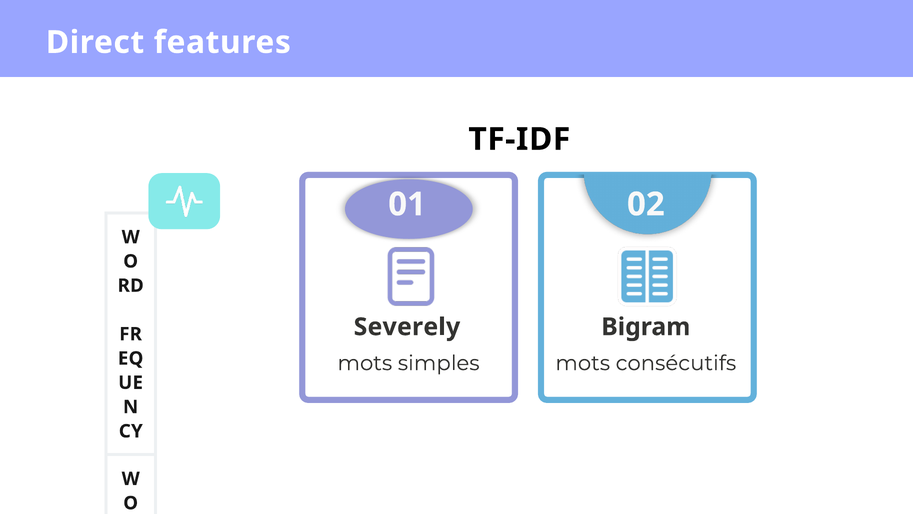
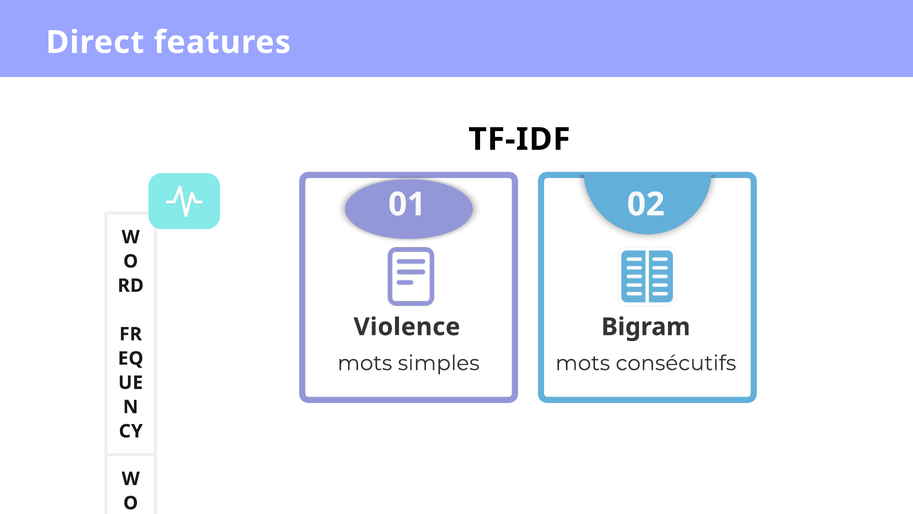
Severely: Severely -> Violence (407, 327)
